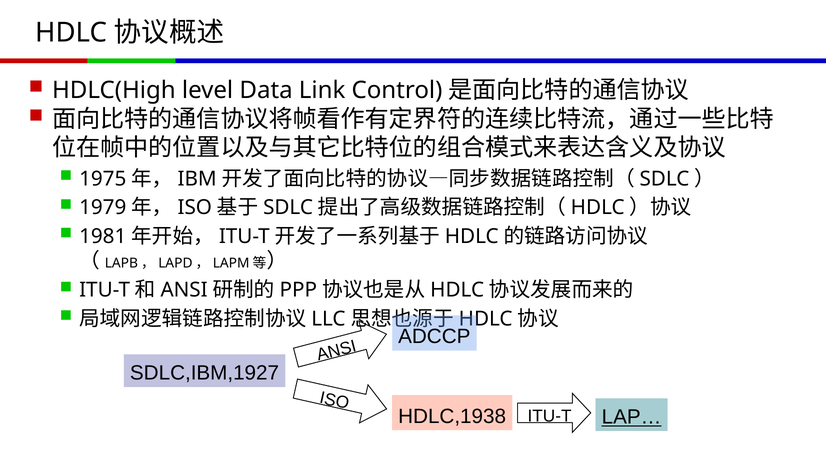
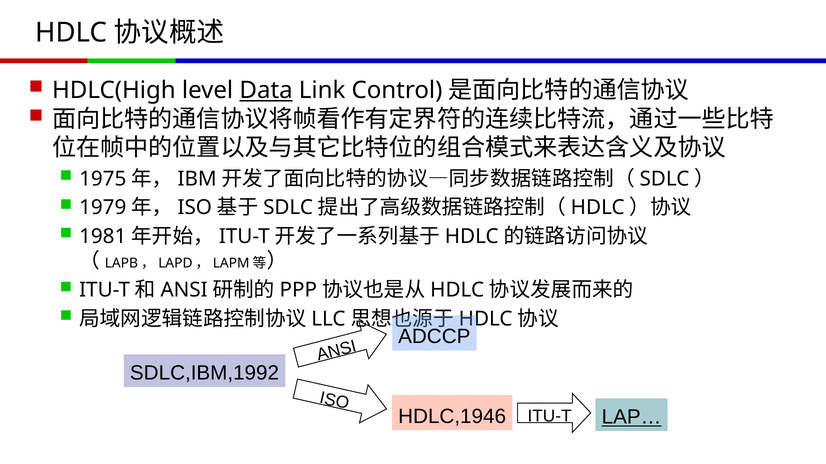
Data underline: none -> present (266, 91)
SDLC,IBM,1927: SDLC,IBM,1927 -> SDLC,IBM,1992 (205, 374)
HDLC,1938: HDLC,1938 -> HDLC,1946 (452, 417)
